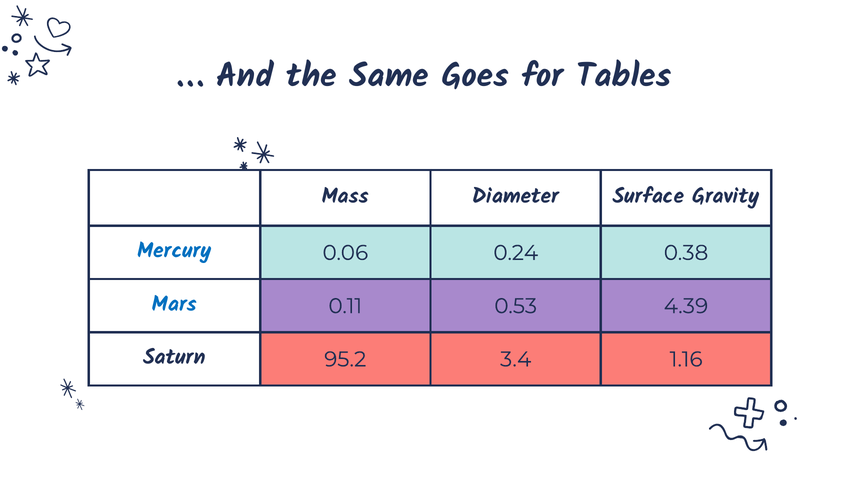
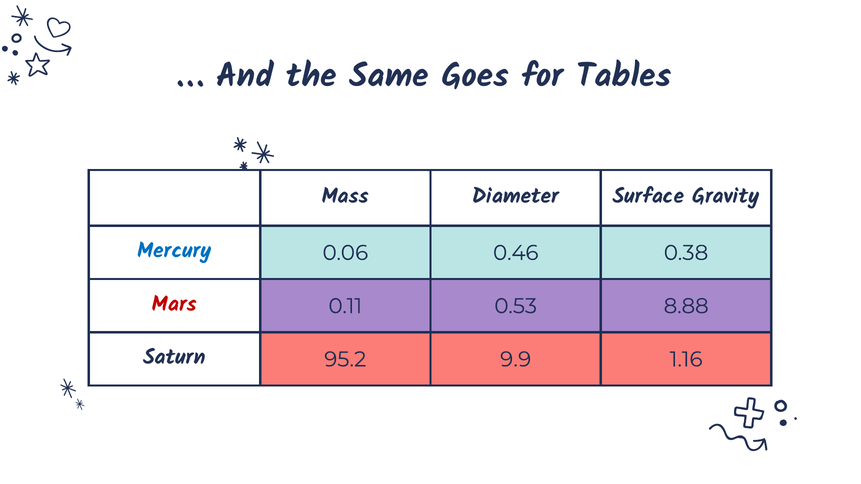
0.24: 0.24 -> 0.46 (516, 253)
Mars colour: blue -> red (174, 304)
4.39: 4.39 -> 8.88 (686, 306)
3.4: 3.4 -> 9.9 (516, 360)
